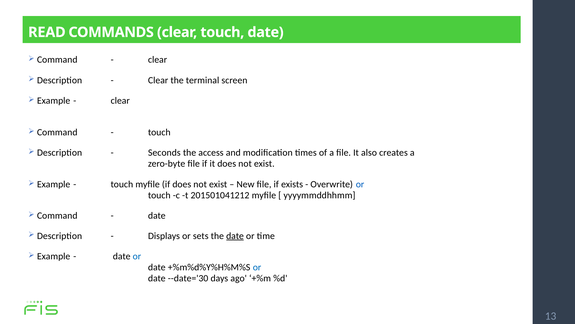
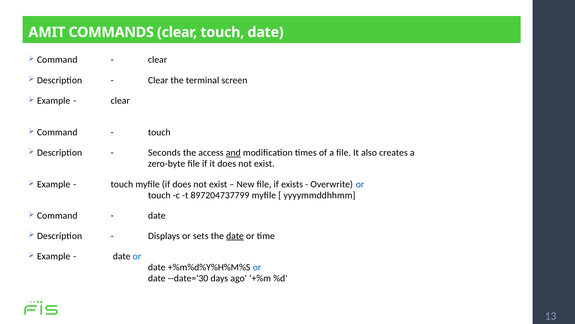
READ: READ -> AMIT (47, 32)
and underline: none -> present (233, 153)
201501041212: 201501041212 -> 897204737799 (220, 195)
